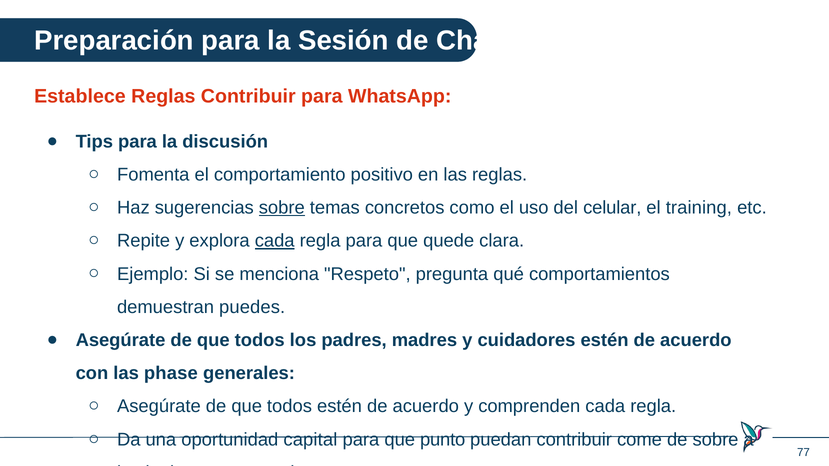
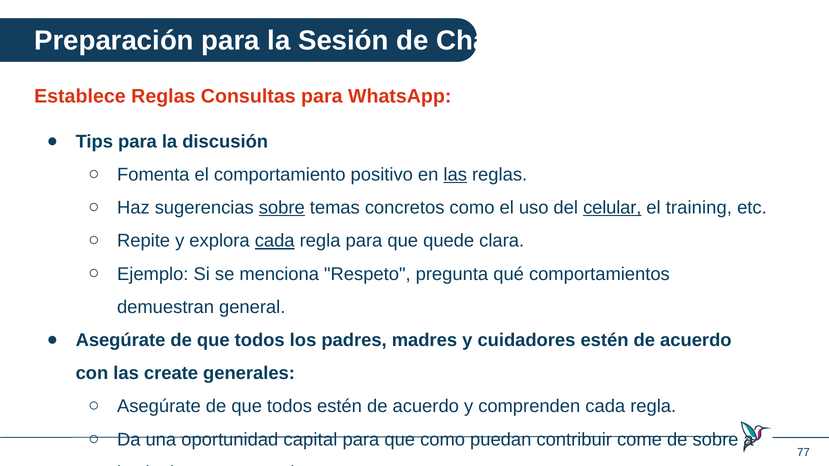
Reglas Contribuir: Contribuir -> Consultas (248, 96)
las underline: none -> present (455, 175)
celular underline: none -> present (612, 208)
puedes: puedes -> general (252, 307)
phase: phase -> create (171, 374)
que punto: punto -> como (443, 440)
